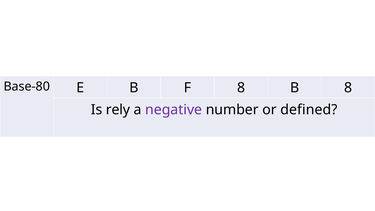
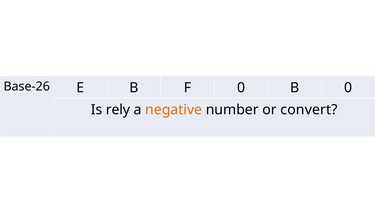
Base-80: Base-80 -> Base-26 (27, 87)
F 8: 8 -> 0 (241, 88)
B 8: 8 -> 0 (348, 88)
negative colour: purple -> orange (174, 110)
defined: defined -> convert (309, 110)
